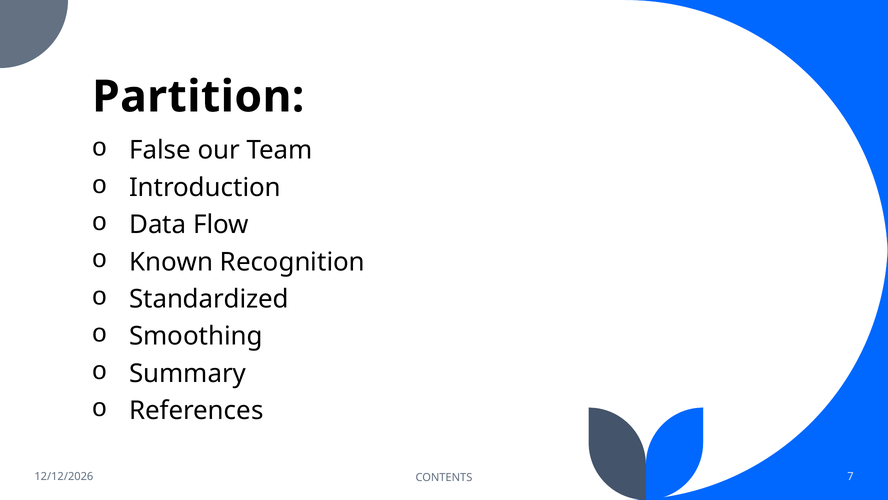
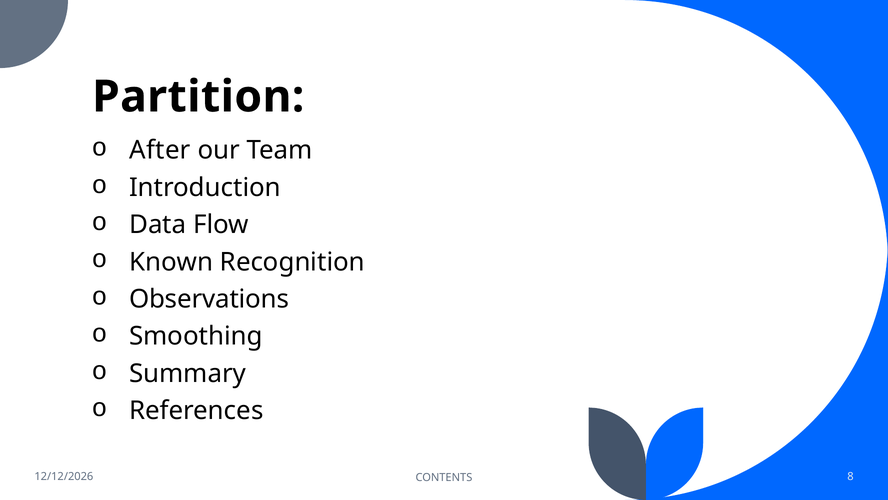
False: False -> After (160, 150)
Standardized: Standardized -> Observations (209, 299)
7: 7 -> 8 (850, 476)
